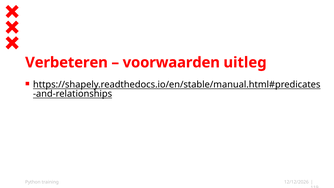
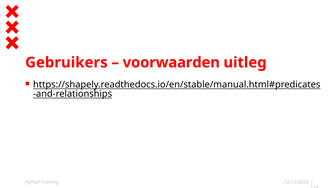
Verbeteren: Verbeteren -> Gebruikers (66, 62)
